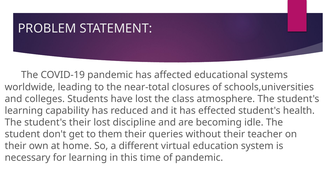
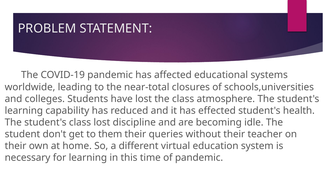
student's their: their -> class (80, 122)
